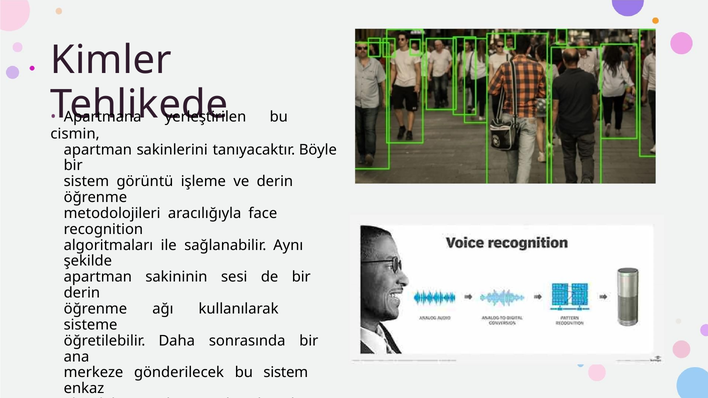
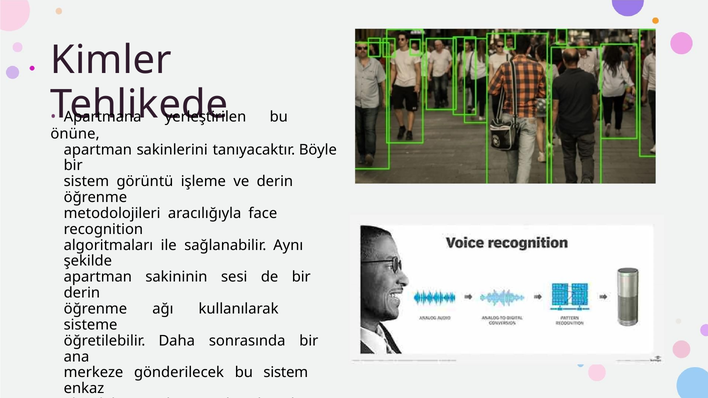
cismin: cismin -> önüne (75, 134)
